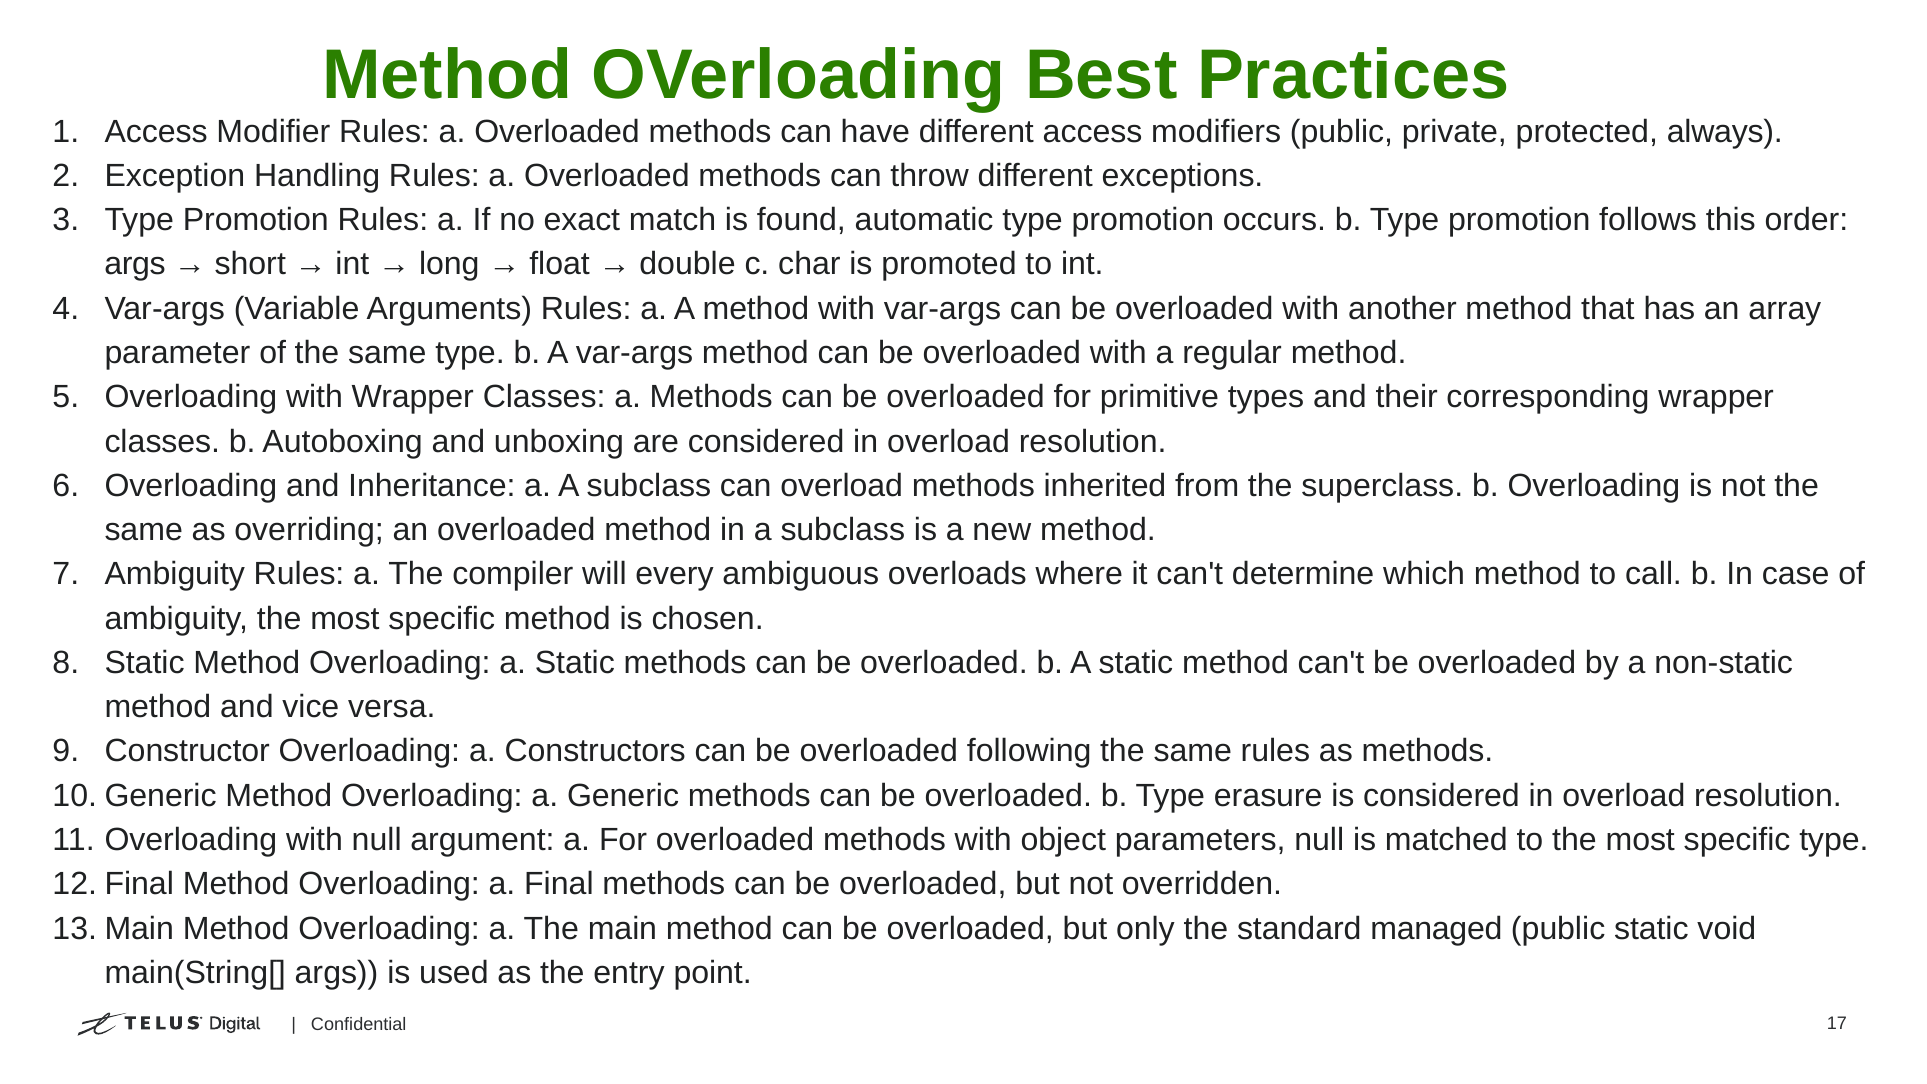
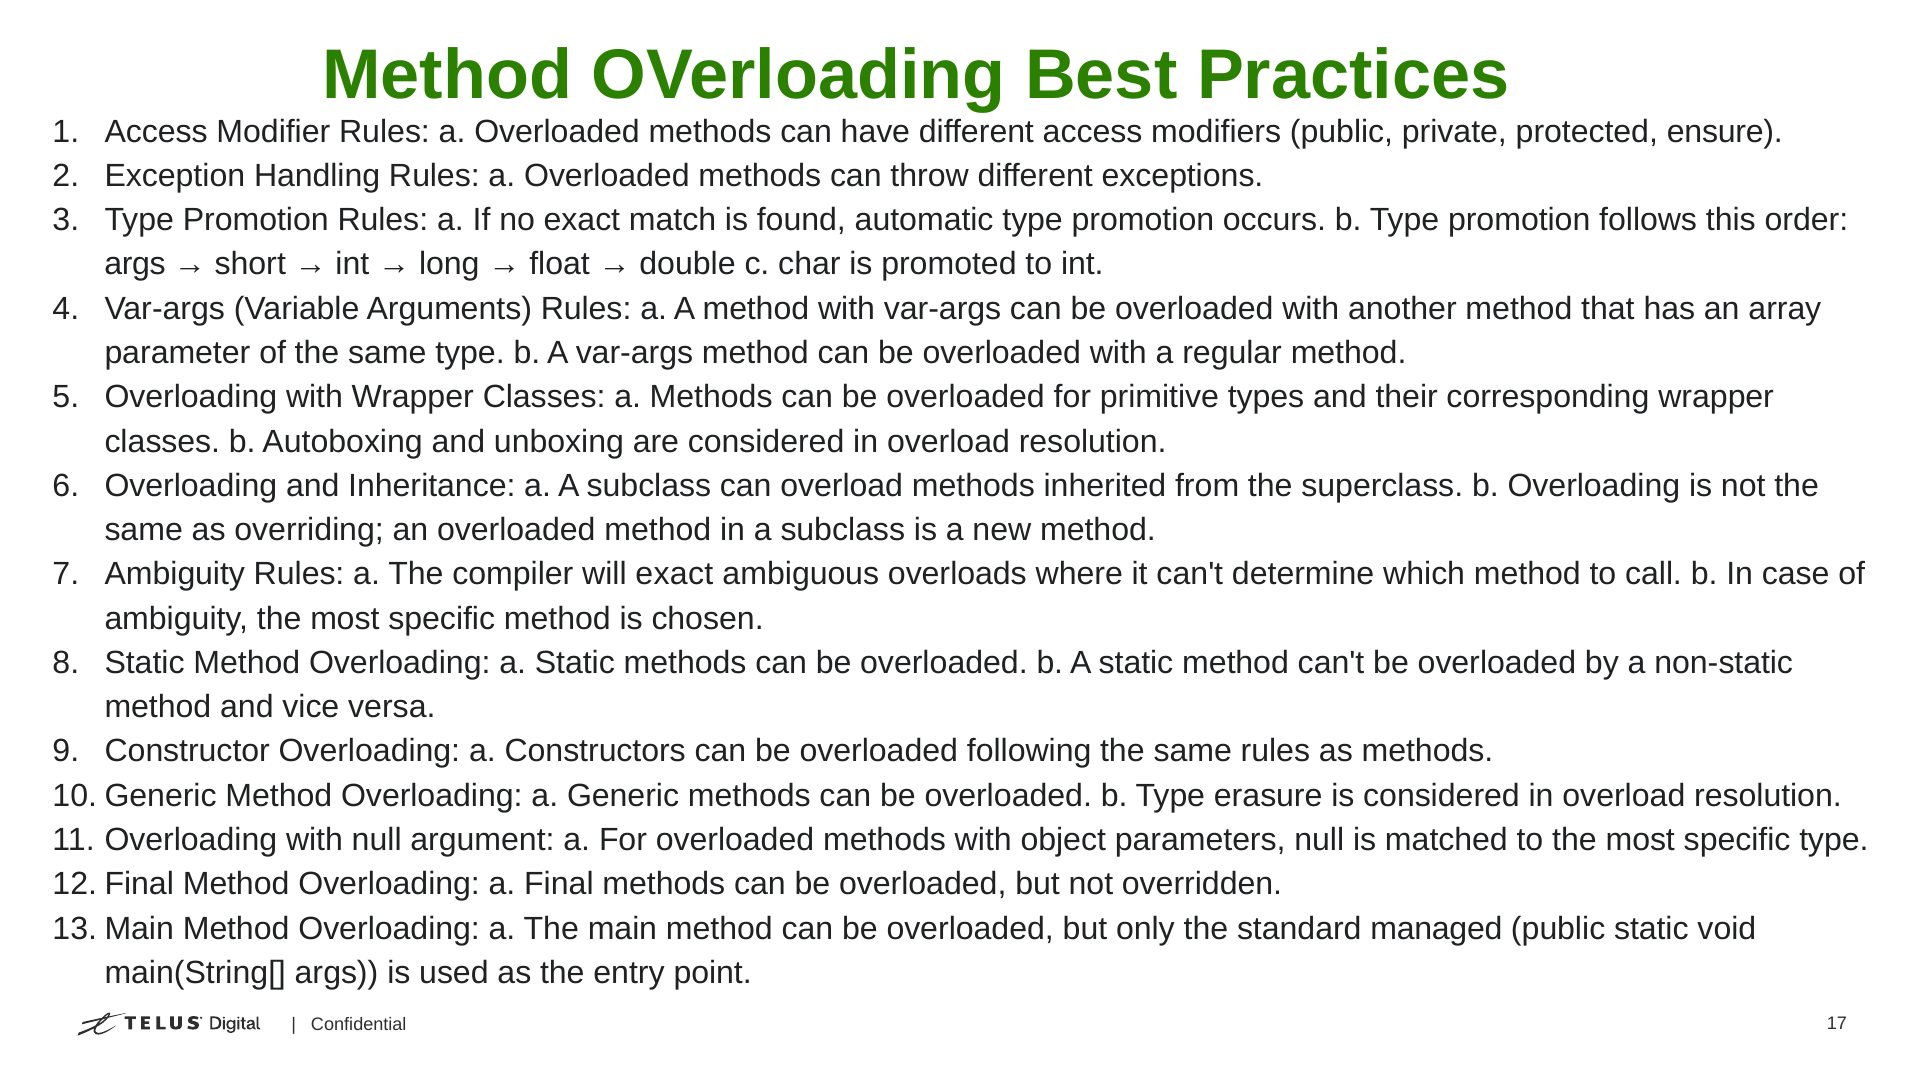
always: always -> ensure (1725, 132)
will every: every -> exact (674, 574)
